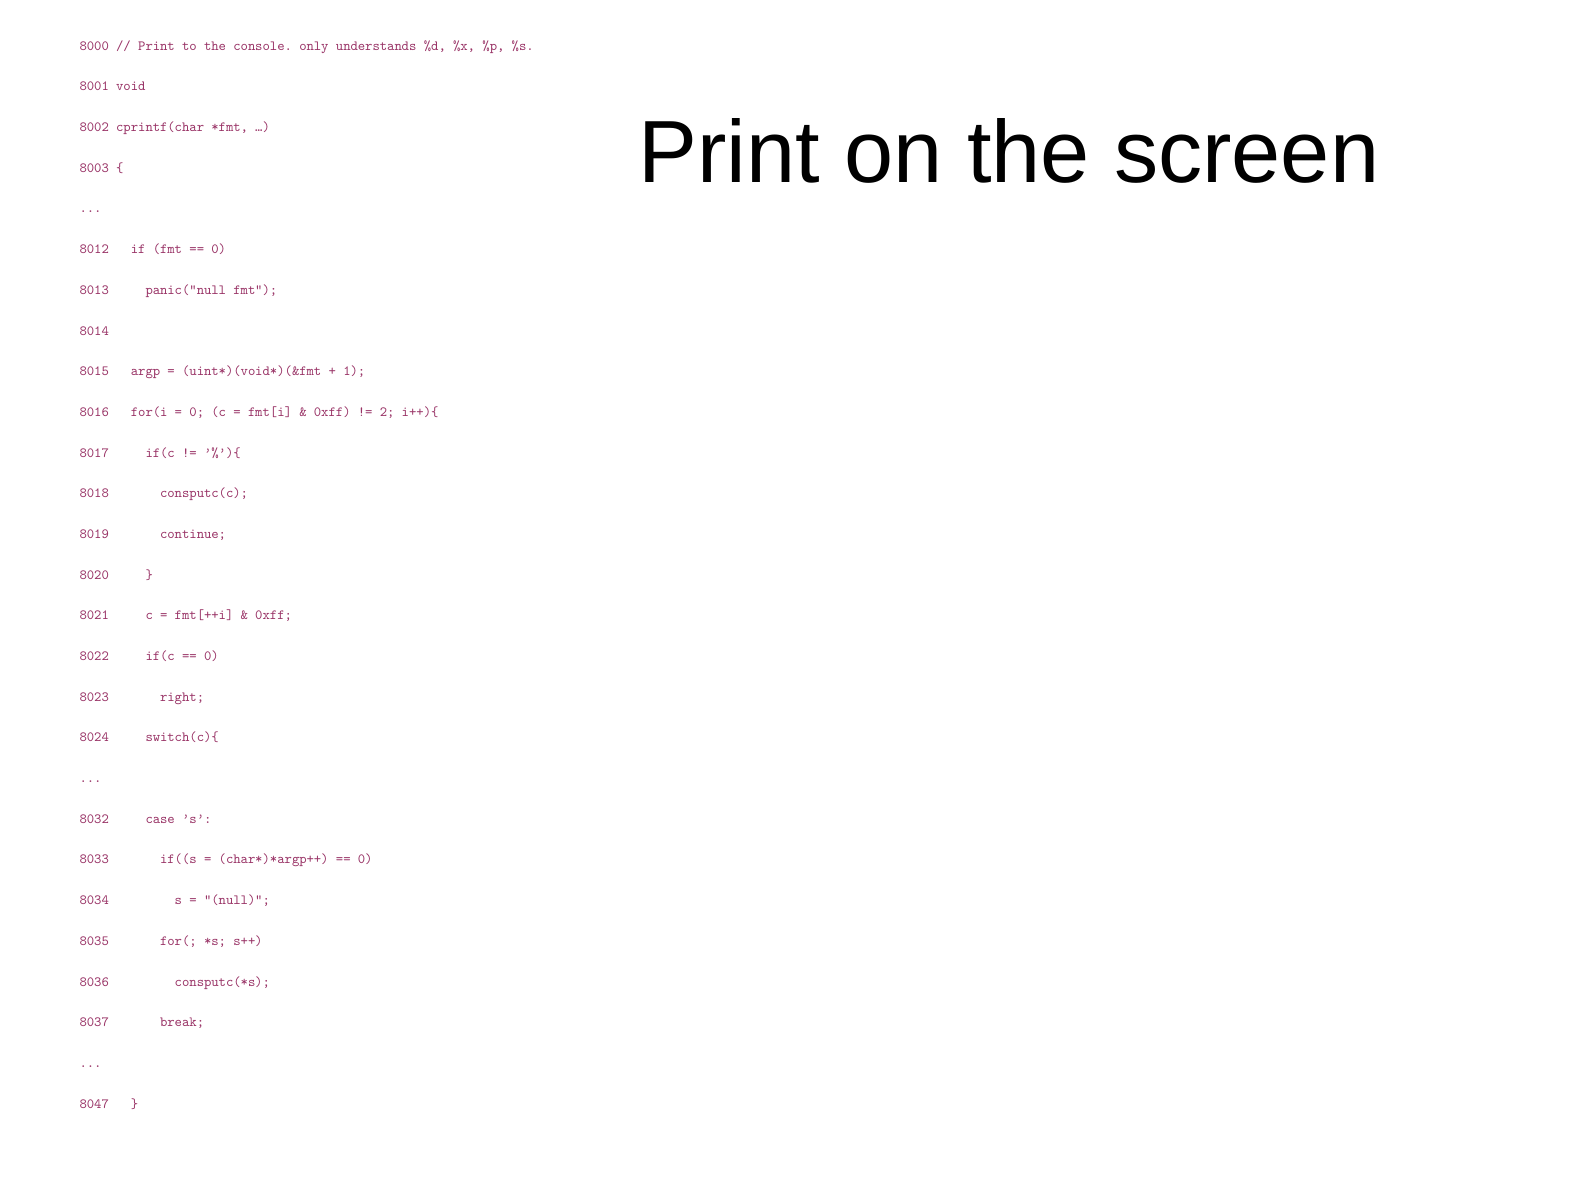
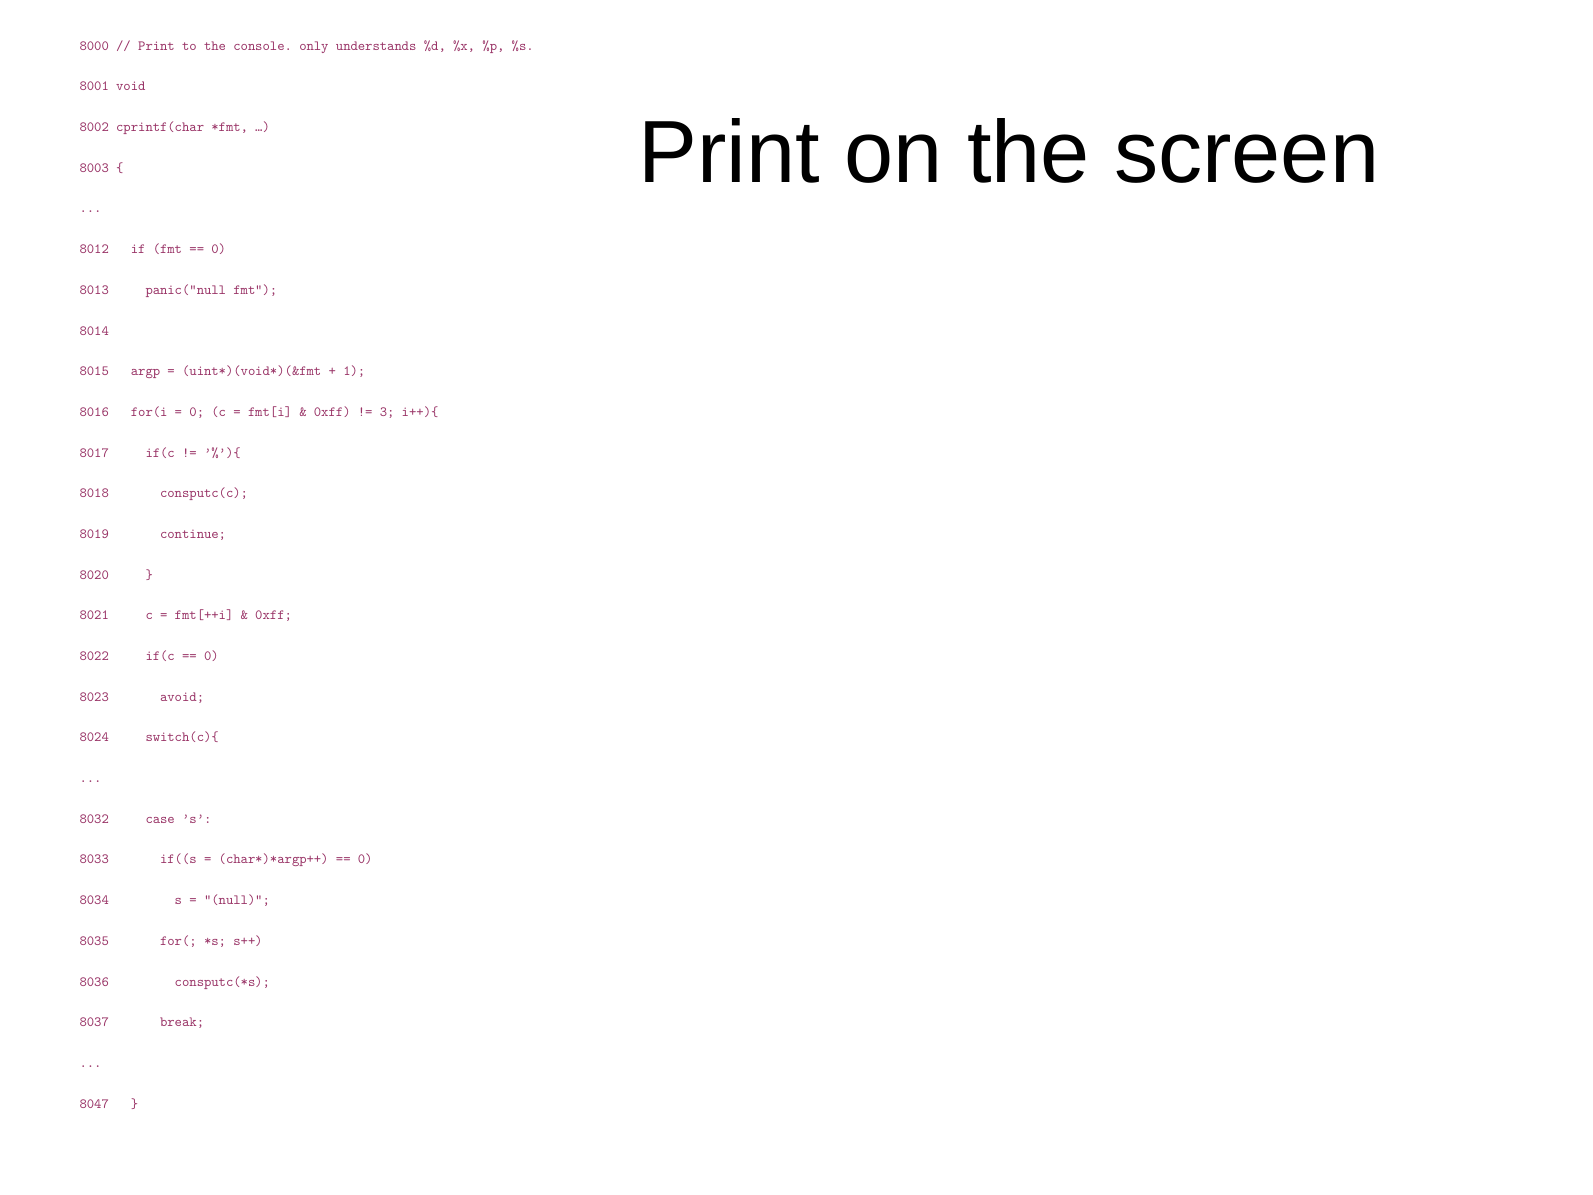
2: 2 -> 3 (387, 412)
right: right -> avoid (182, 696)
